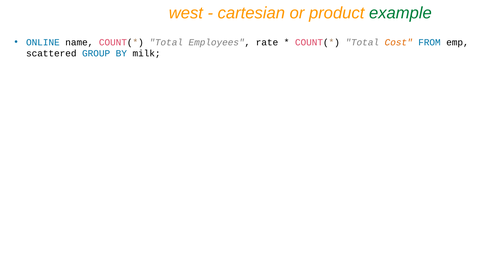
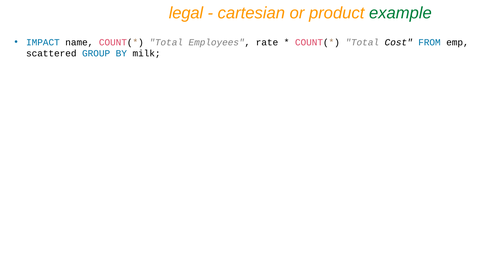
west: west -> legal (186, 13)
ONLINE: ONLINE -> IMPACT (43, 42)
Cost colour: orange -> black (399, 42)
